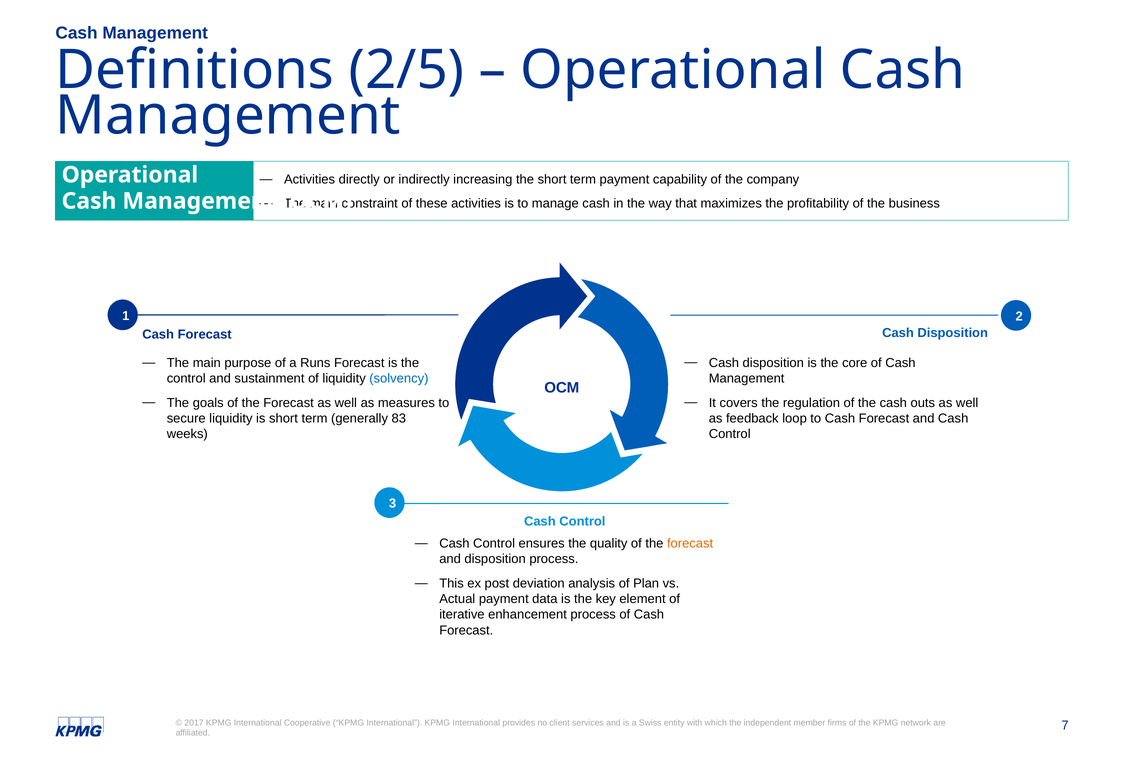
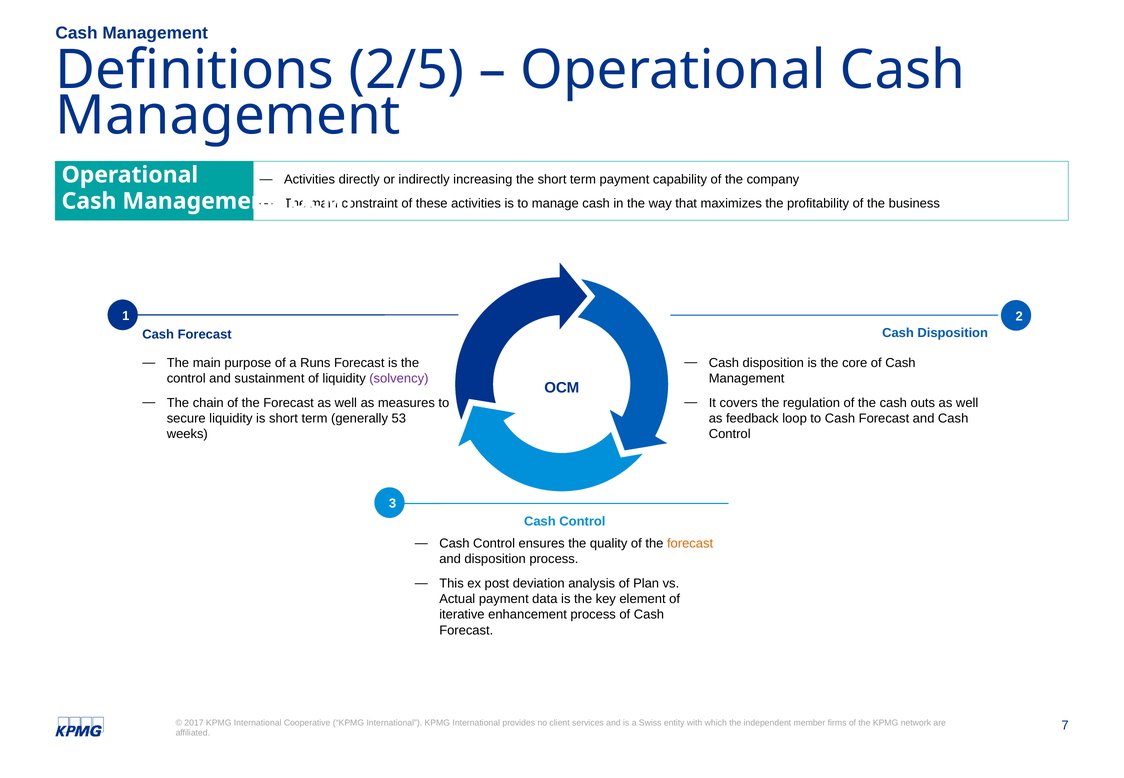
solvency colour: blue -> purple (399, 379)
goals: goals -> chain (208, 403)
83: 83 -> 53 (399, 418)
